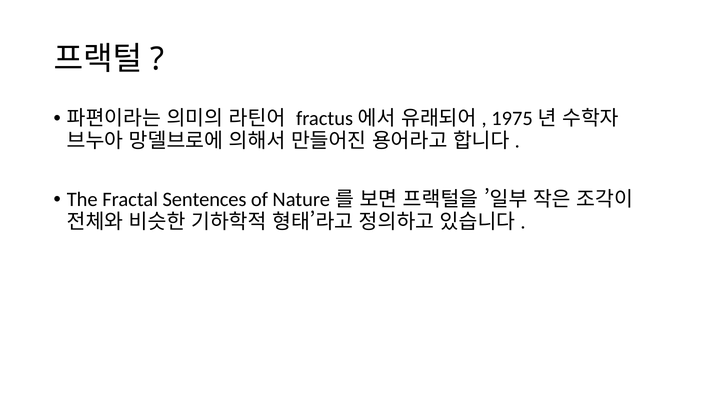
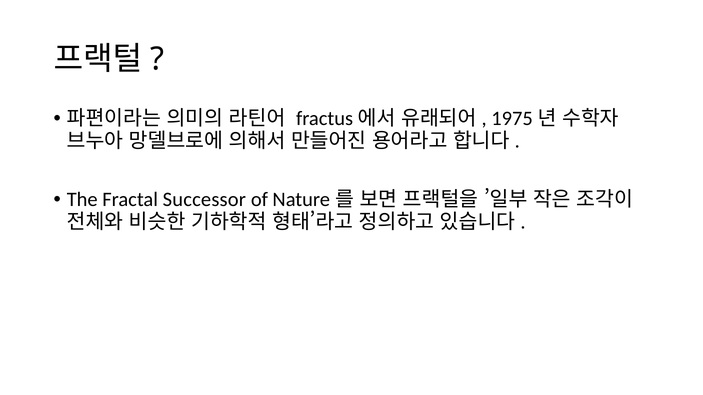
Sentences: Sentences -> Successor (204, 200)
